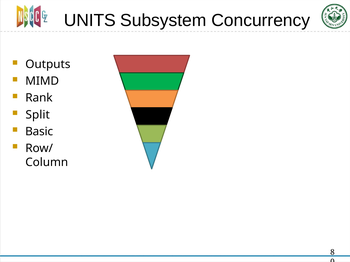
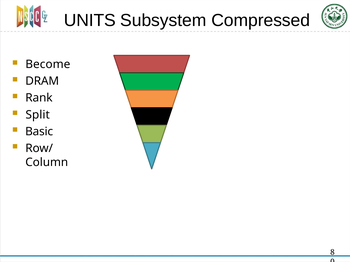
Concurrency: Concurrency -> Compressed (261, 20)
Outputs: Outputs -> Become (48, 64)
MIMD: MIMD -> DRAM (42, 81)
